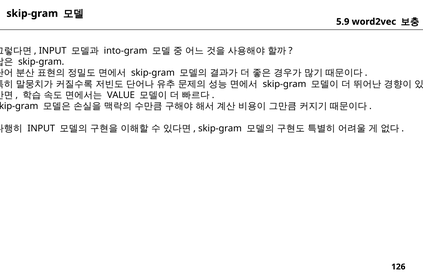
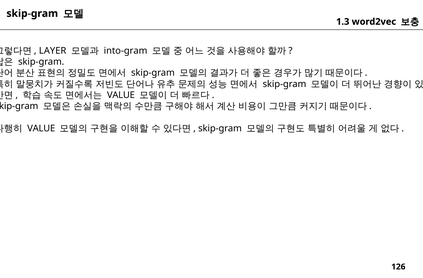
5.9: 5.9 -> 1.3 (343, 22)
INPUT: INPUT -> LAYER (53, 51)
INPUT: INPUT -> VALUE (41, 128)
